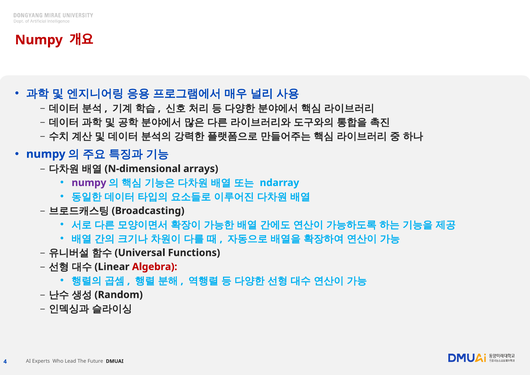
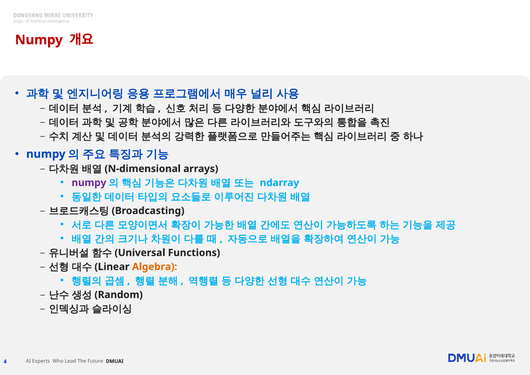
Algebra colour: red -> orange (155, 267)
